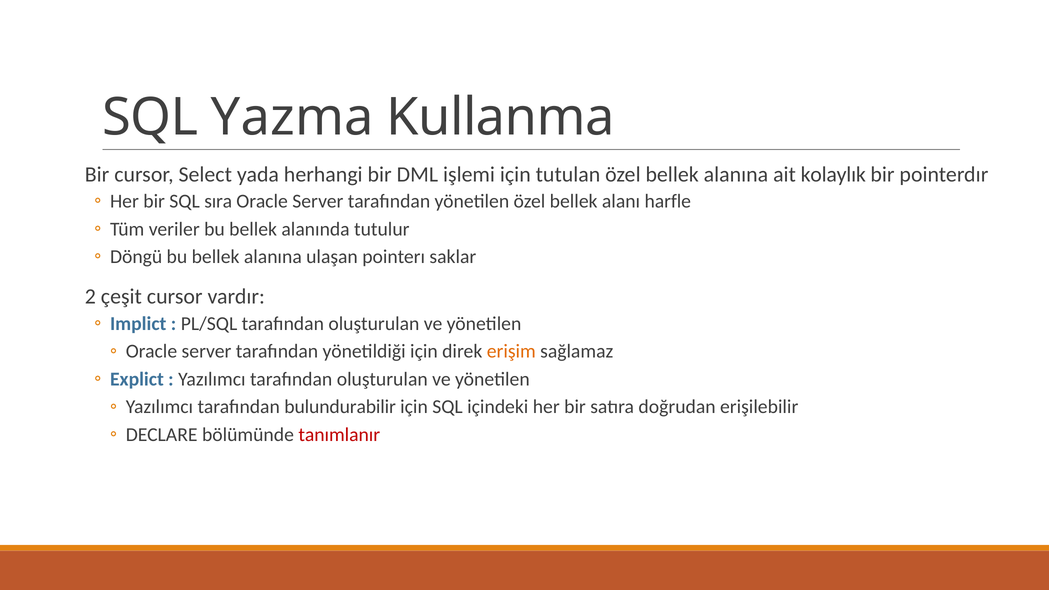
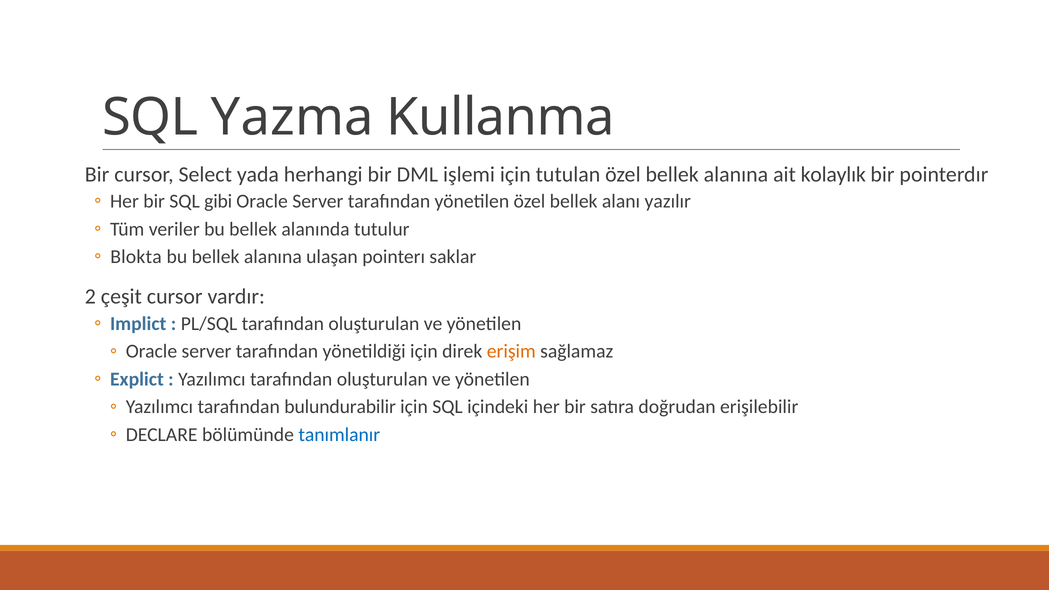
sıra: sıra -> gibi (218, 201)
harfle: harfle -> yazılır (668, 201)
Döngü: Döngü -> Blokta (136, 257)
tanımlanır colour: red -> blue (339, 435)
